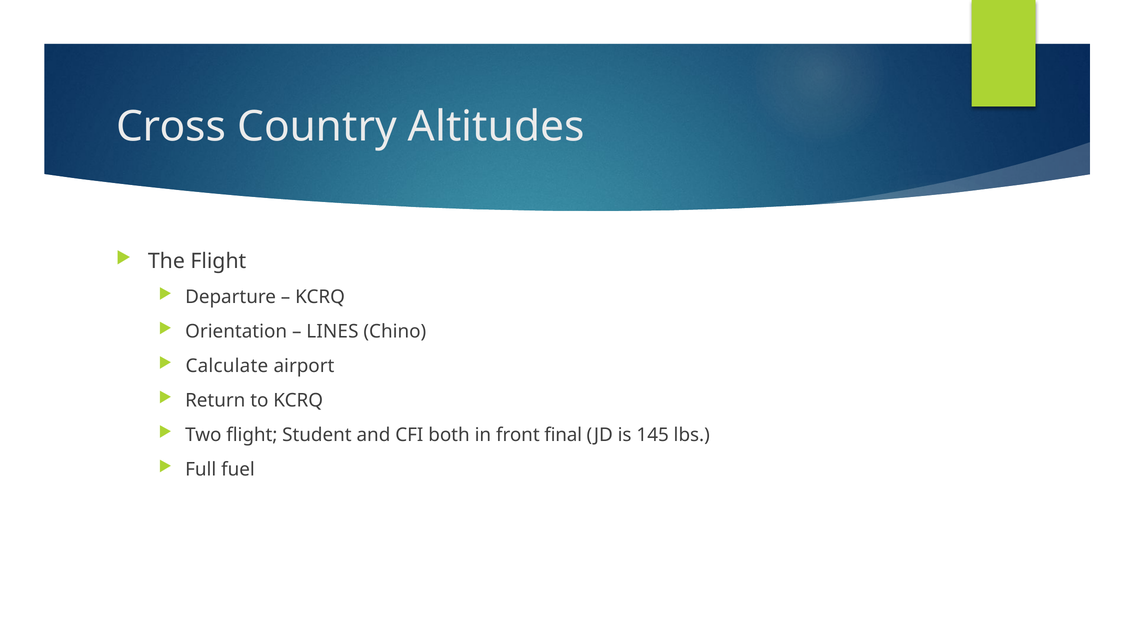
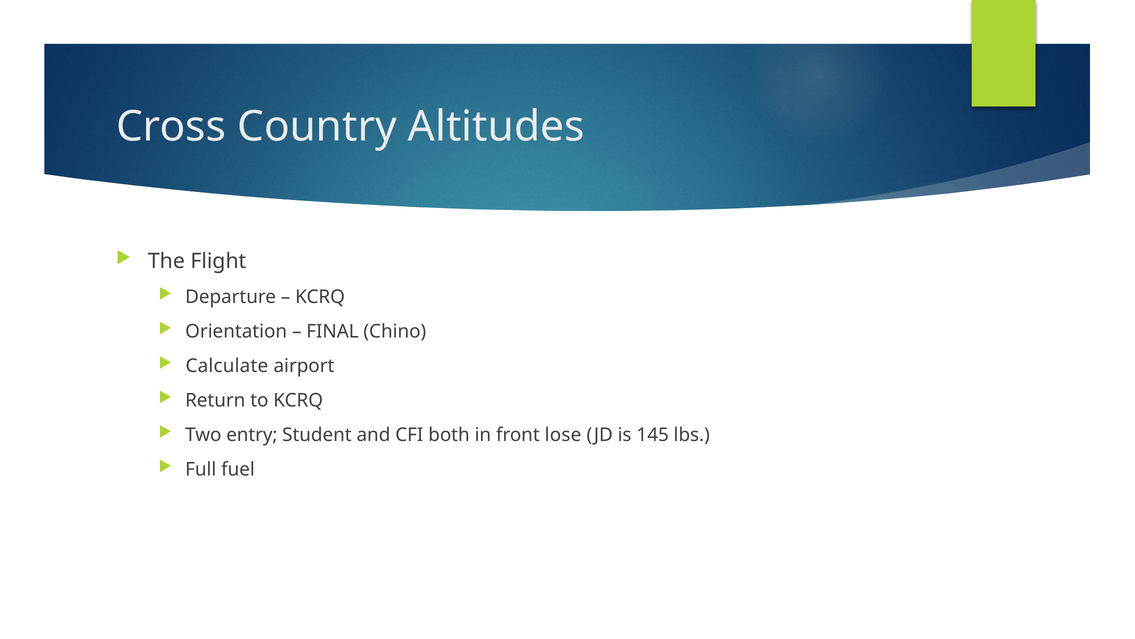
LINES: LINES -> FINAL (333, 331)
Two flight: flight -> entry (252, 435)
final: final -> lose (563, 435)
